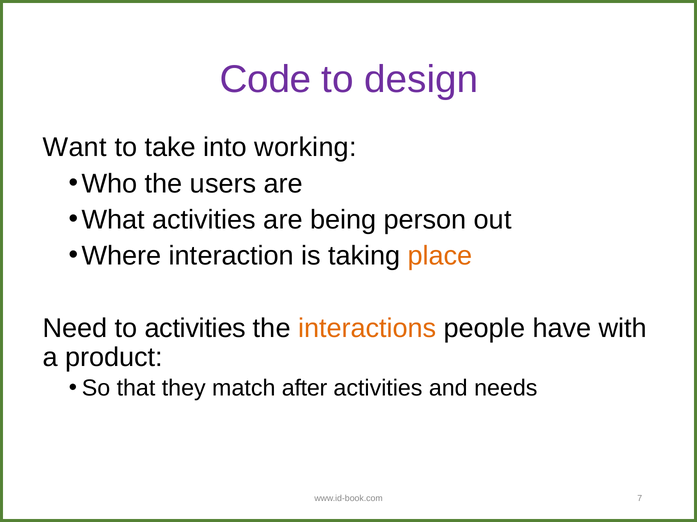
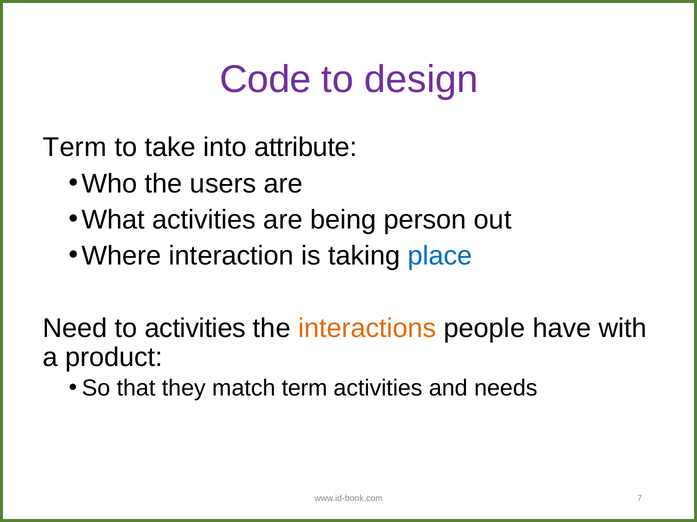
Want: Want -> Term (75, 148)
working: working -> attribute (306, 148)
place colour: orange -> blue (440, 256)
match after: after -> term (305, 389)
